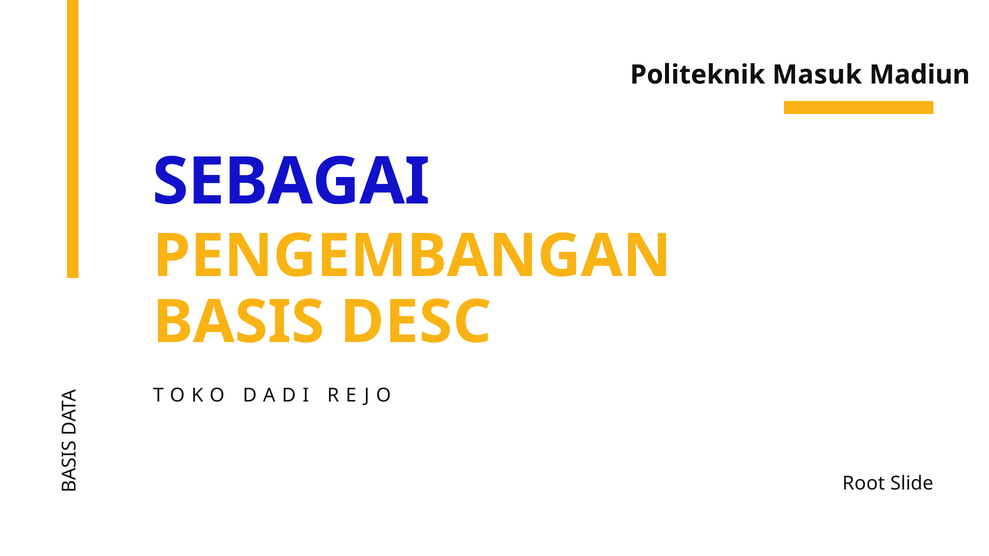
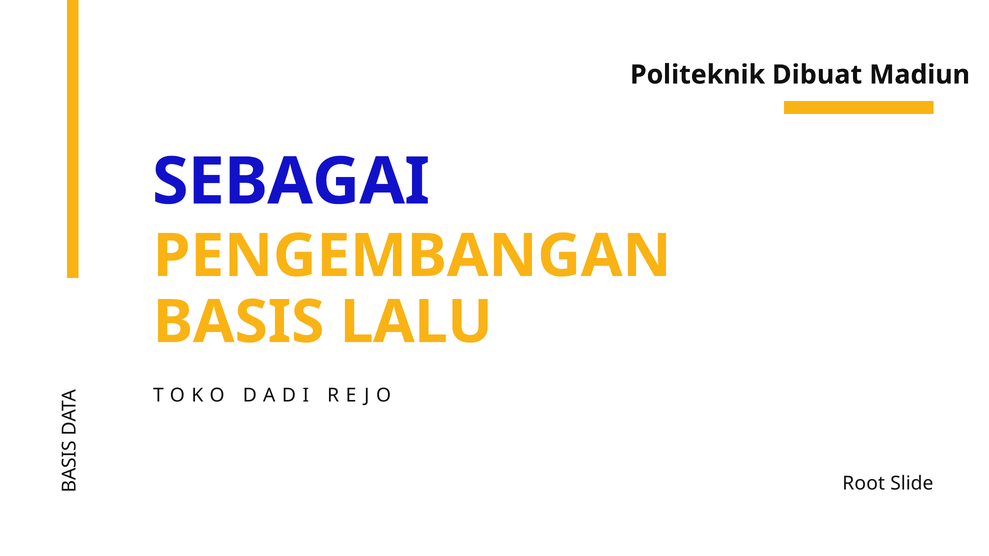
Masuk: Masuk -> Dibuat (817, 75)
DESC: DESC -> LALU (416, 322)
